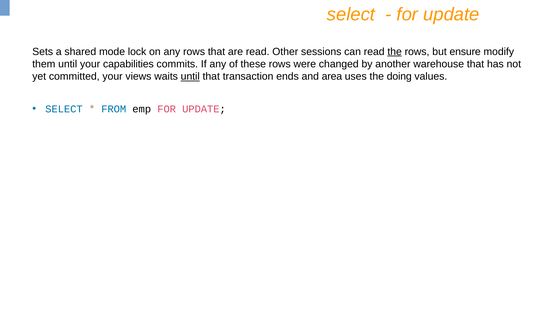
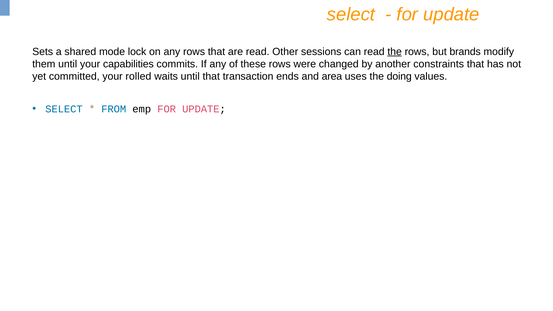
ensure: ensure -> brands (465, 52)
warehouse: warehouse -> constraints (439, 64)
views: views -> rolled (138, 77)
until underline: present -> none (190, 77)
